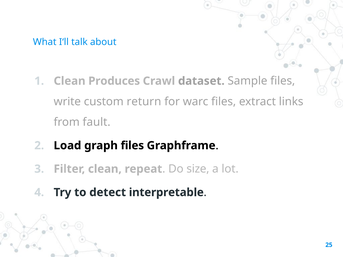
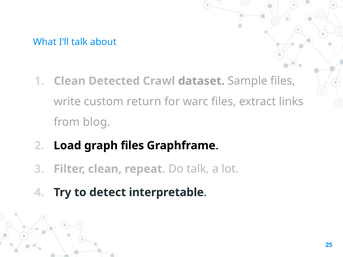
Produces: Produces -> Detected (114, 81)
fault: fault -> blog (97, 122)
Do size: size -> talk (198, 169)
